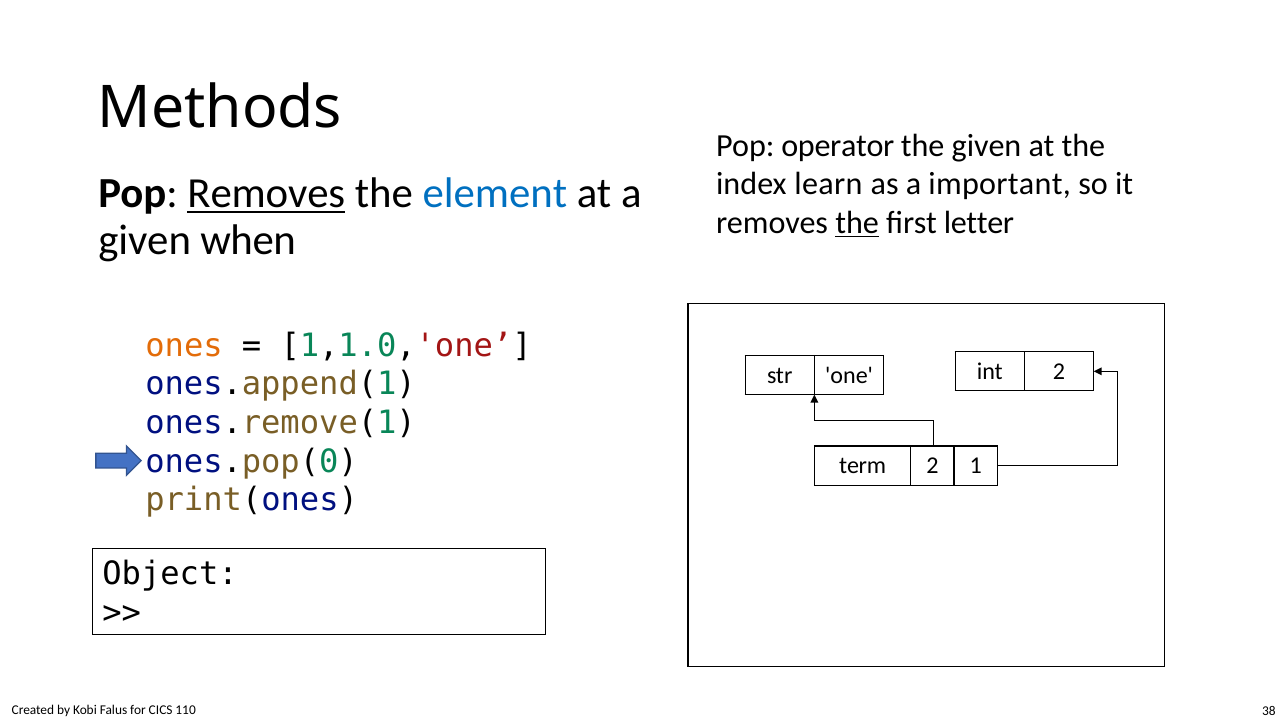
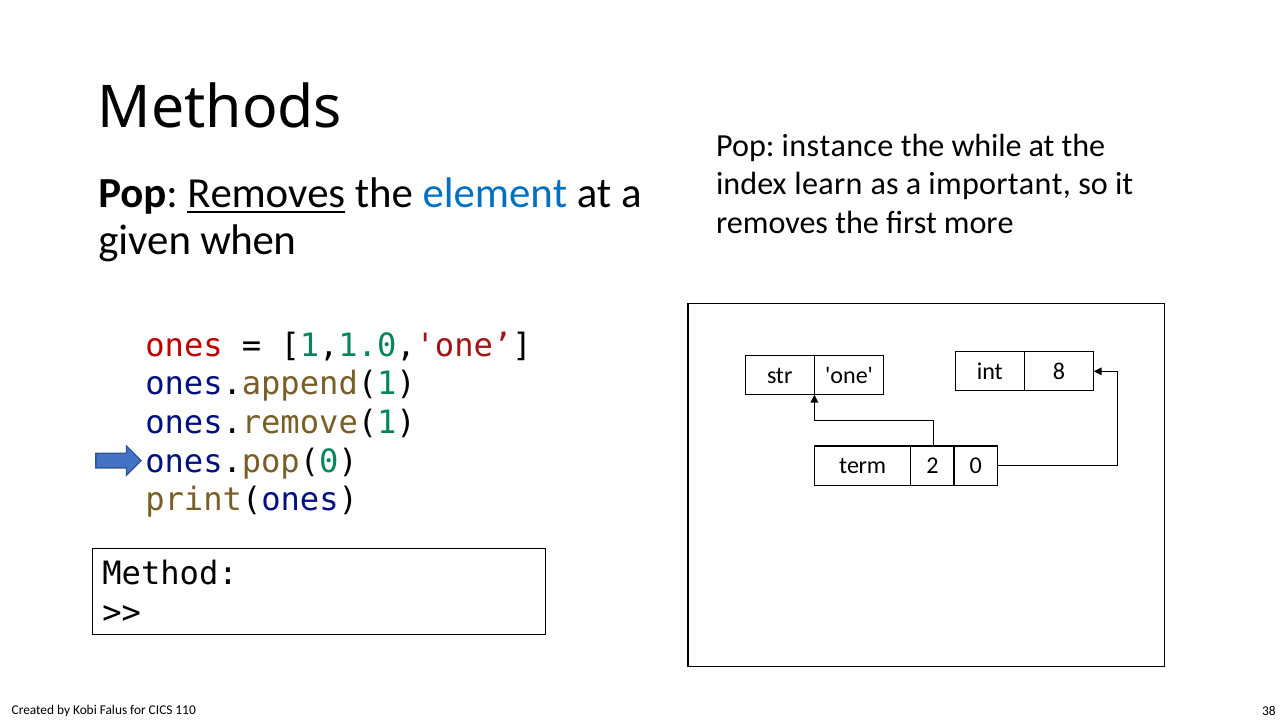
operator: operator -> instance (838, 146)
the given: given -> while (987, 146)
the underline: present -> none (857, 223)
letter: letter -> more (979, 223)
ones colour: orange -> red (184, 346)
int 2: 2 -> 8 (1059, 372)
1: 1 -> 0 (976, 466)
Object: Object -> Method (170, 574)
